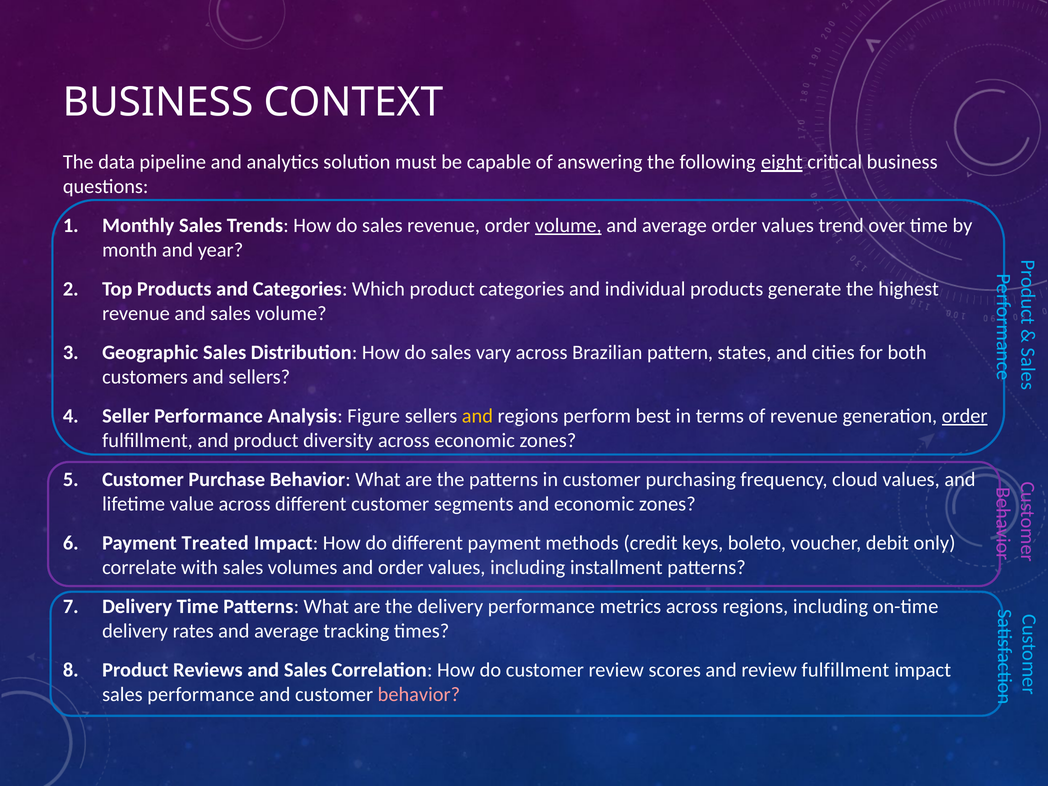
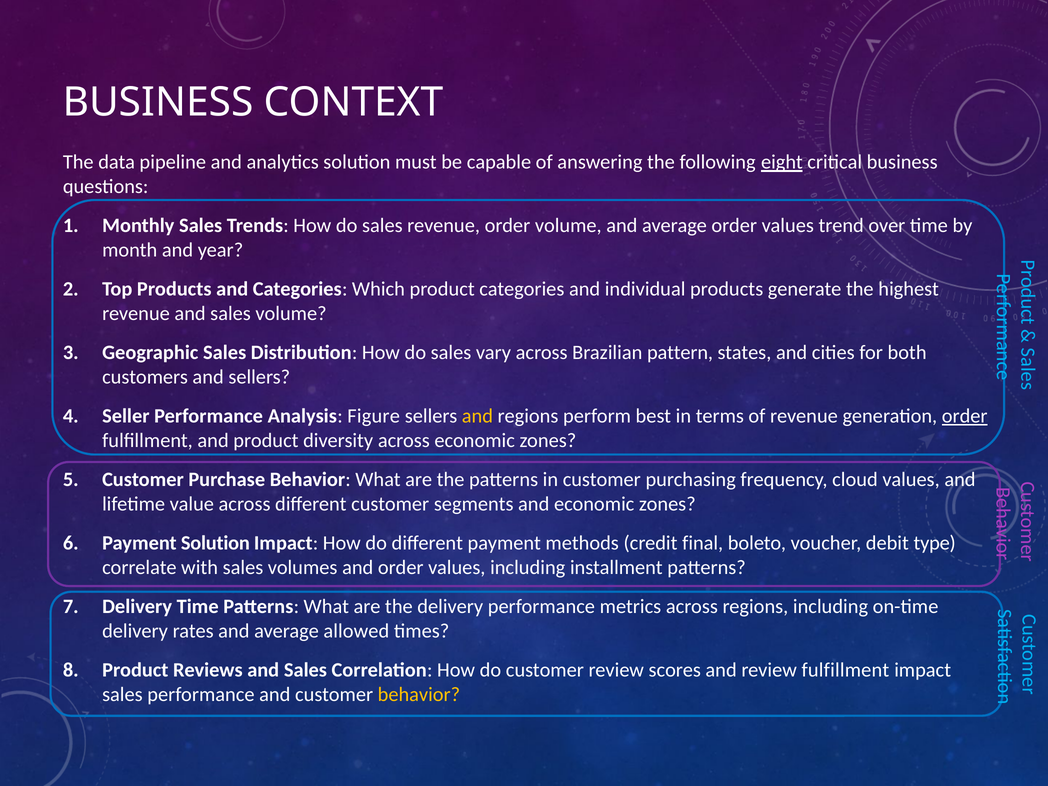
volume underline: present -> none (568, 225)
Payment Treated: Treated -> Solution (215, 543)
keys: keys -> final (703, 543)
only: only -> type (935, 543)
tracking: tracking -> allowed (356, 631)
behavior colour: pink -> yellow (419, 694)
